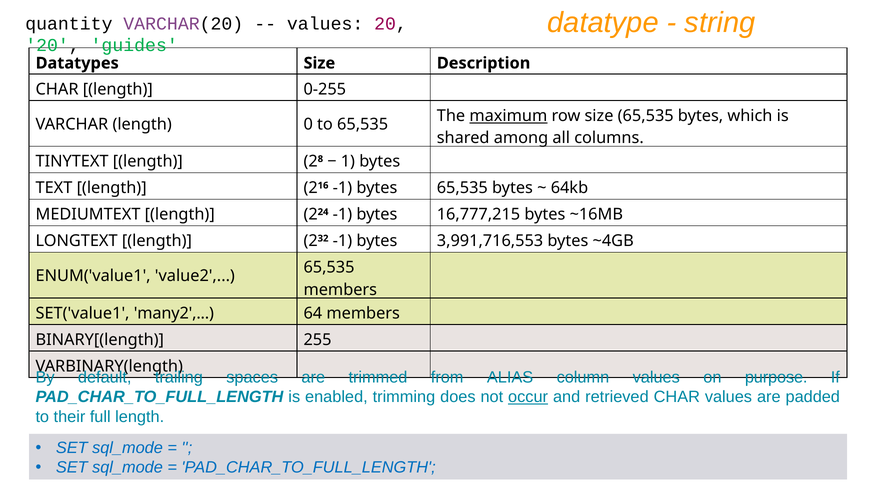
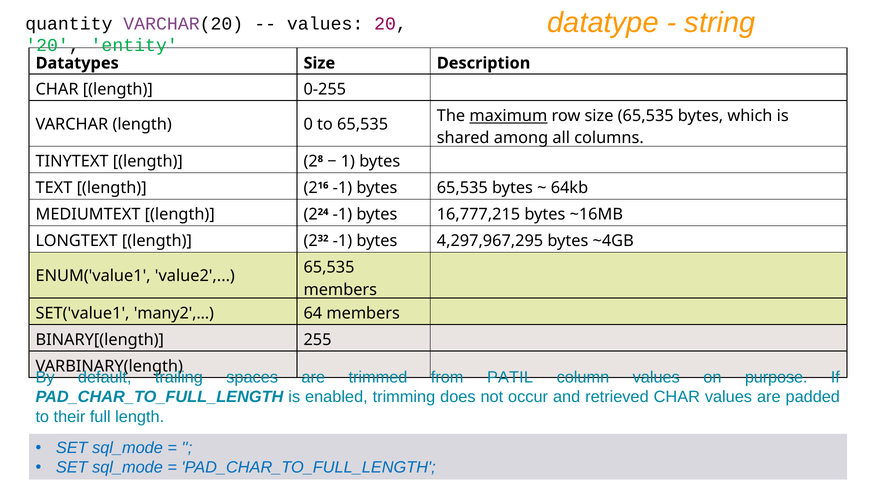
guides: guides -> entity (134, 45)
3,991,716,553: 3,991,716,553 -> 4,297,967,295 (490, 241)
ALIAS: ALIAS -> PATIL (510, 377)
occur underline: present -> none (528, 397)
